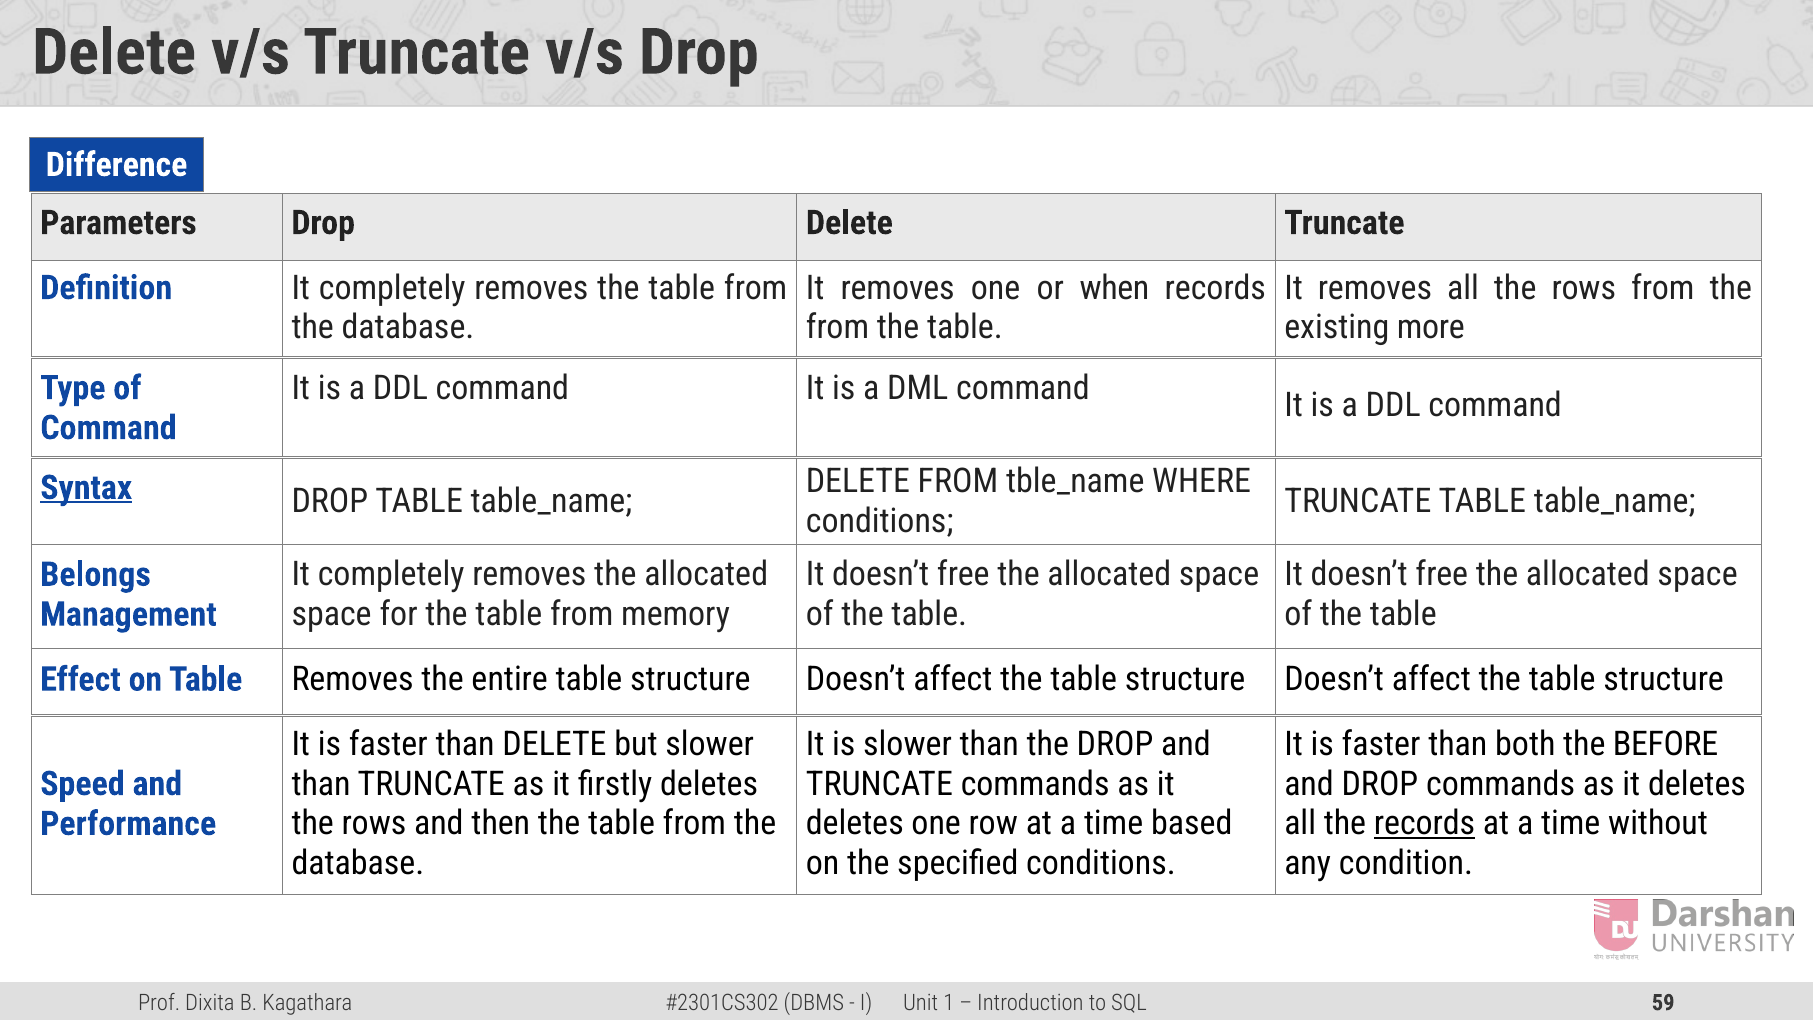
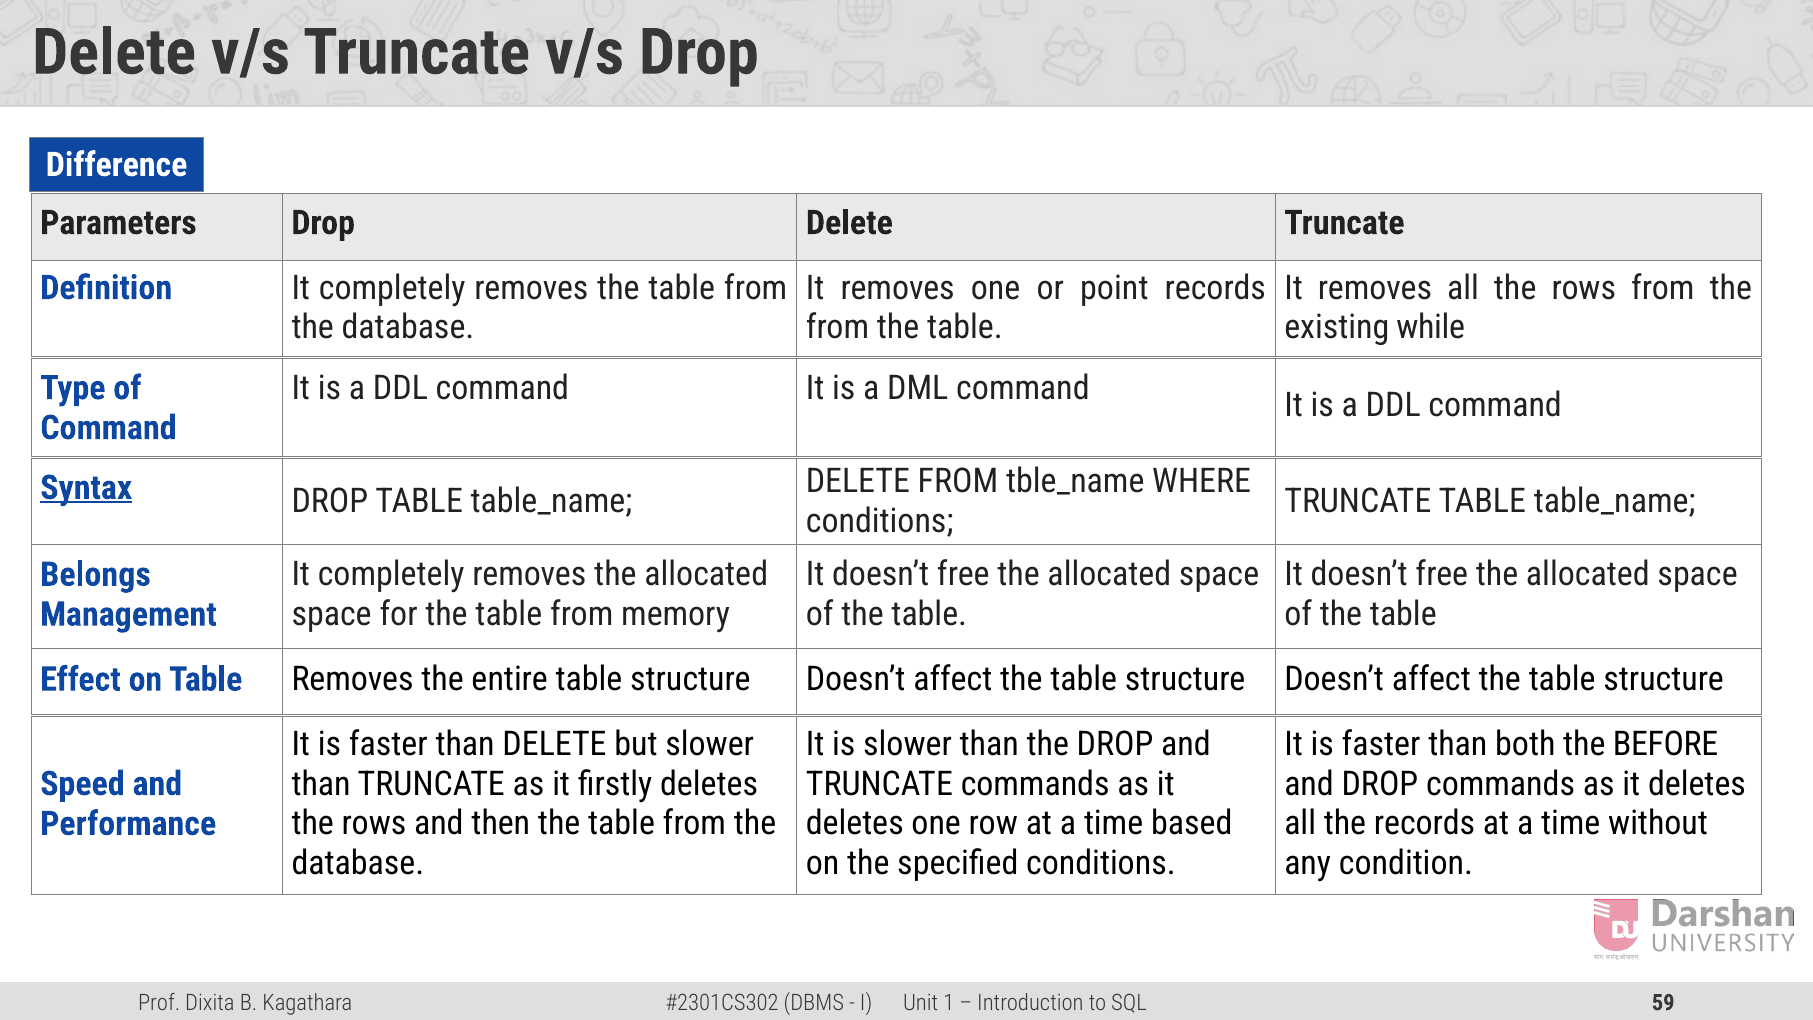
when: when -> point (1114, 288)
more: more -> while (1431, 328)
records underline: present -> none (1425, 824)
